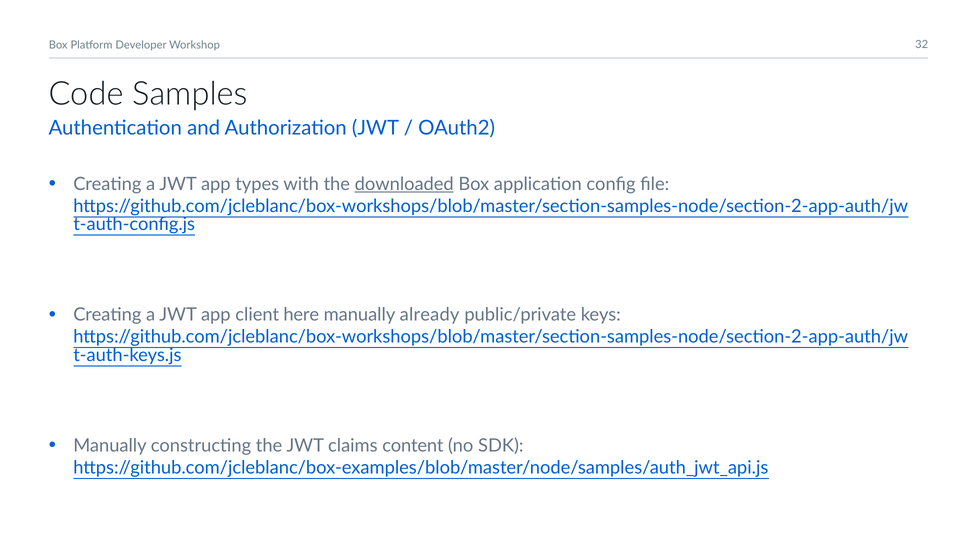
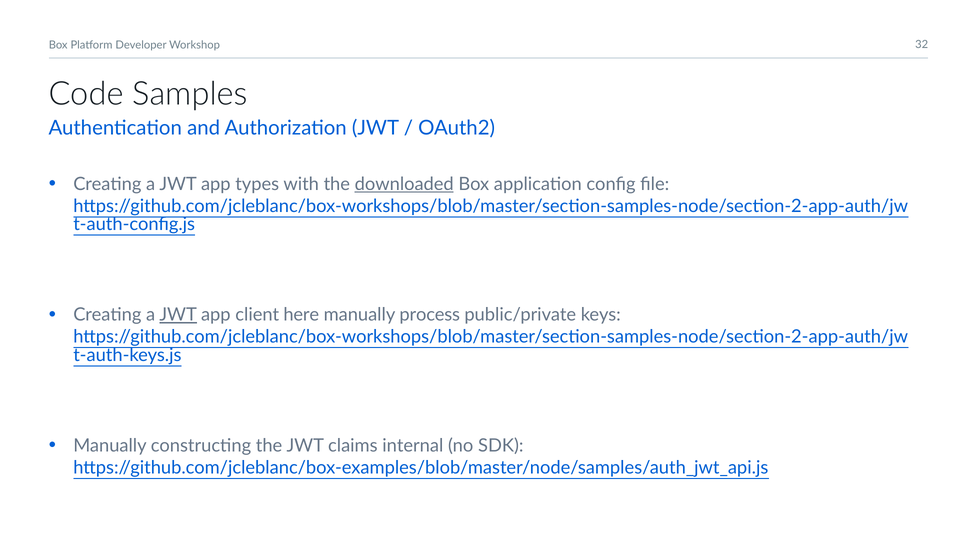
JWT underline: none -> present (178, 315)
already: already -> process (430, 315)
content: content -> internal (413, 445)
